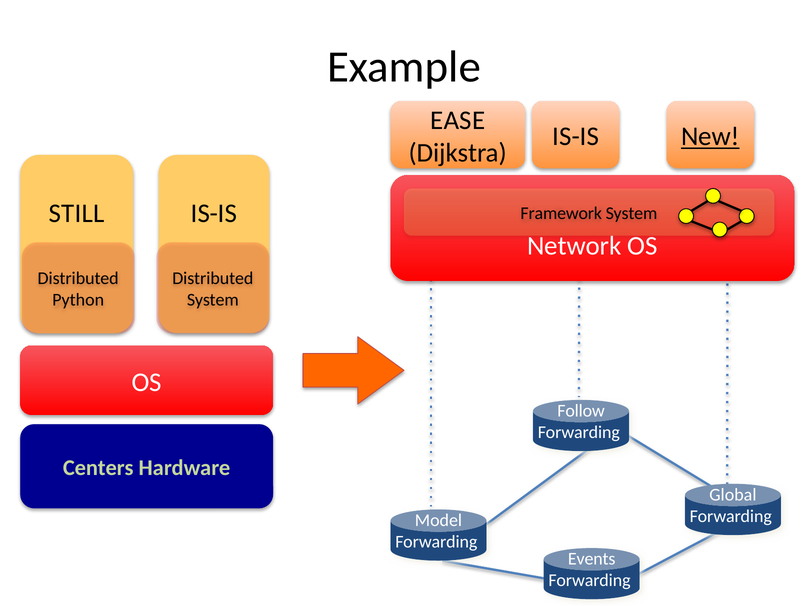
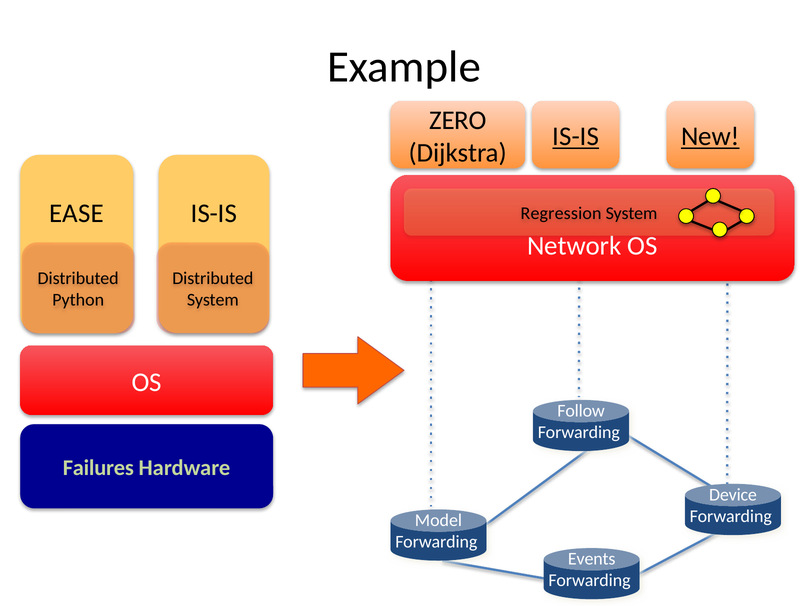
EASE: EASE -> ZERO (458, 120)
IS-IS underline: none -> present (576, 137)
STILL: STILL -> EASE (77, 214)
Framework: Framework -> Regression (561, 213)
Centers: Centers -> Failures (98, 468)
Global: Global -> Device (733, 495)
